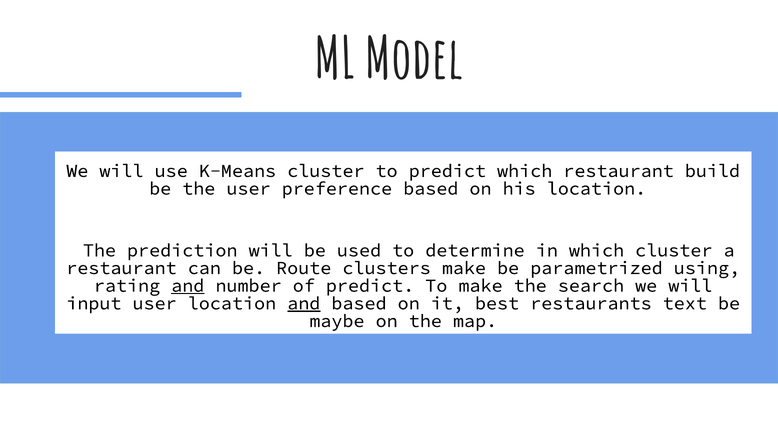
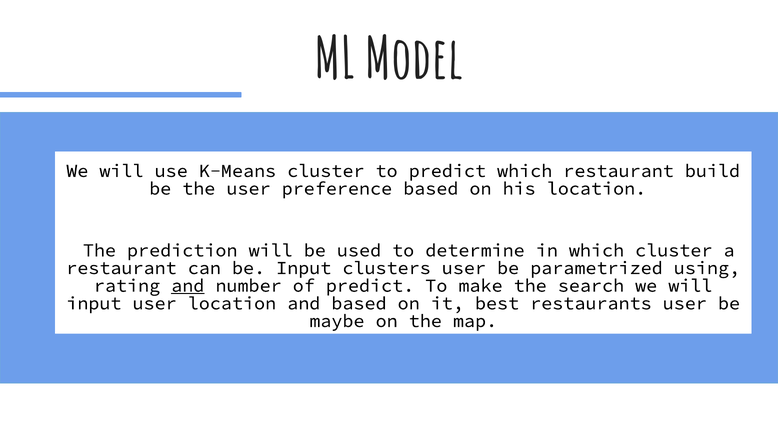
be Route: Route -> Input (304, 268)
clusters make: make -> user (464, 268)
and underline: present -> none (304, 303)
restaurants text: text -> user (685, 303)
